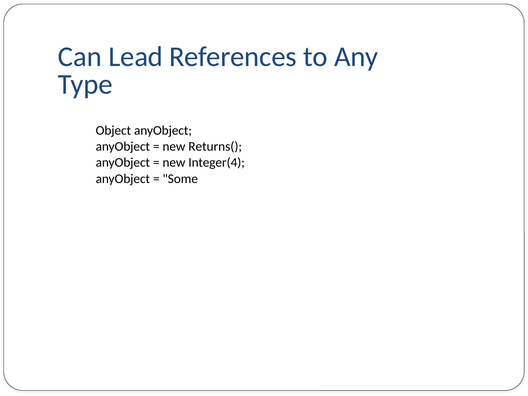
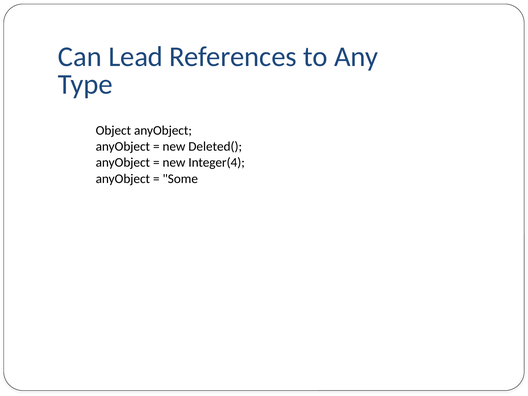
Returns(: Returns( -> Deleted( (215, 146)
